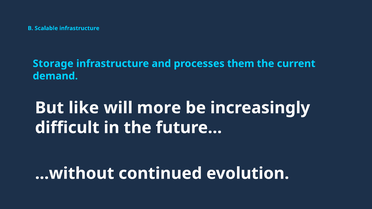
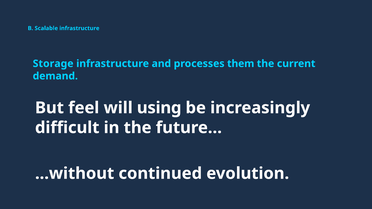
like: like -> feel (84, 108)
more: more -> using (159, 108)
